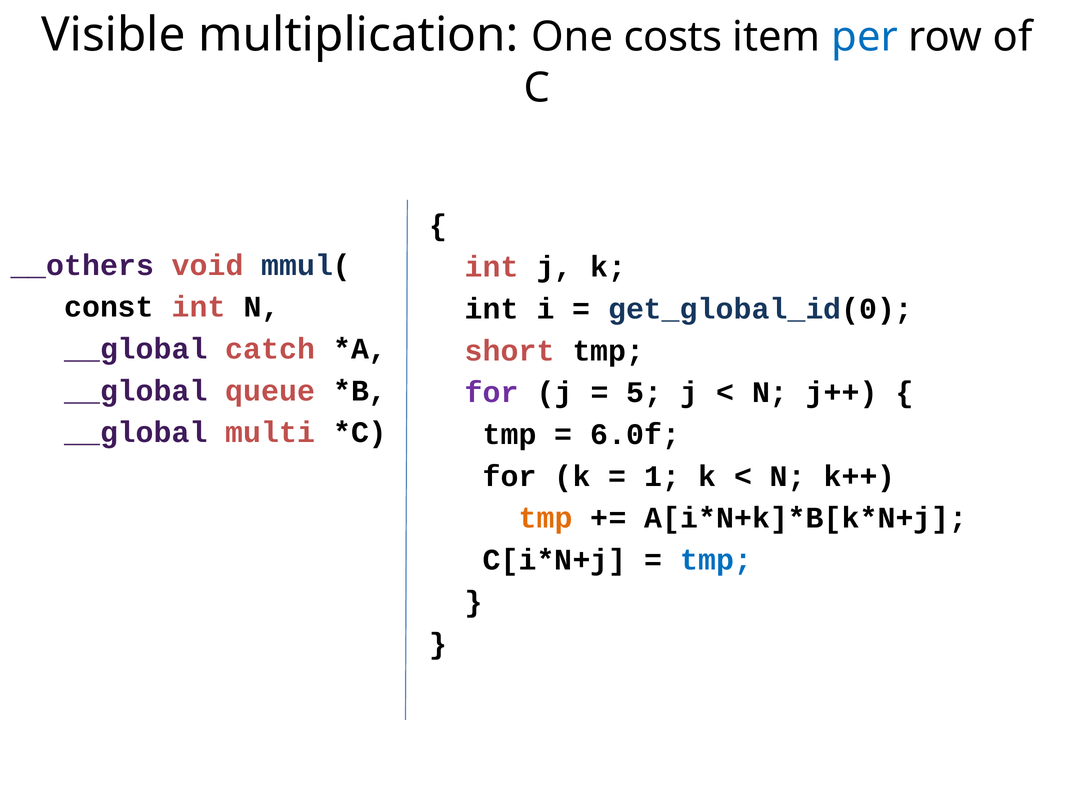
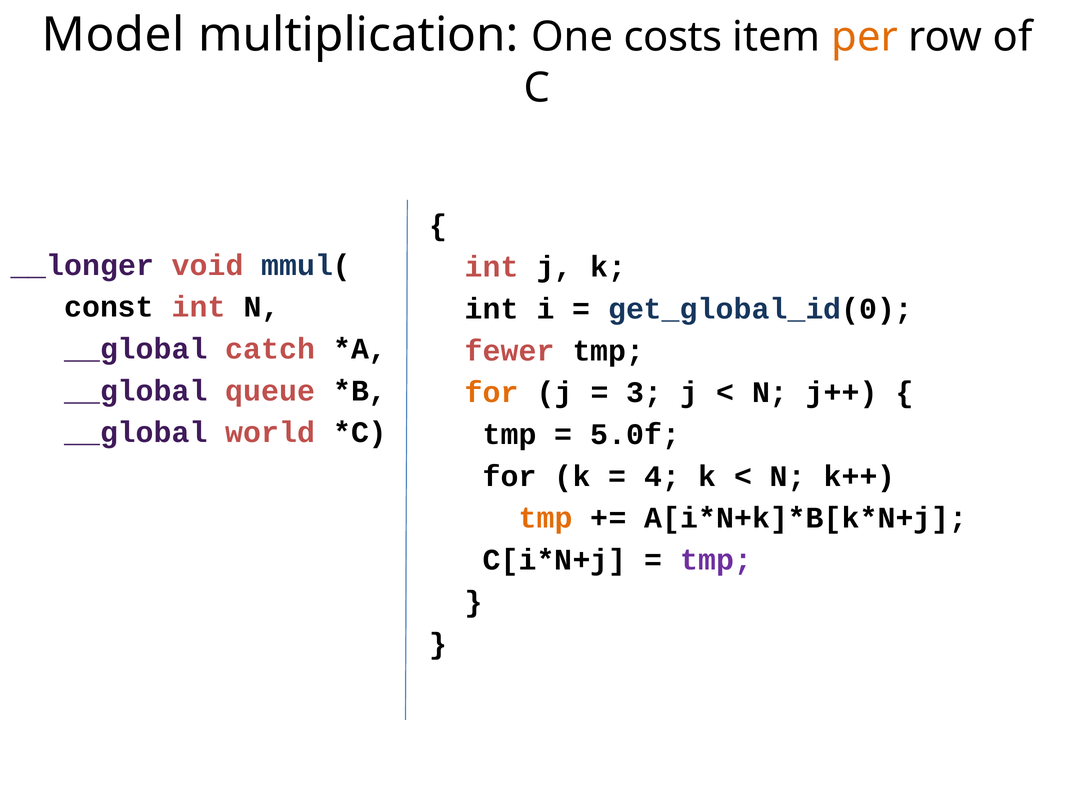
Visible: Visible -> Model (113, 35)
per colour: blue -> orange (865, 37)
__others: __others -> __longer (82, 265)
short: short -> fewer (510, 351)
for colour: purple -> orange (492, 392)
5: 5 -> 3 (644, 392)
multi: multi -> world (270, 432)
6.0f: 6.0f -> 5.0f (635, 434)
1: 1 -> 4 (662, 476)
tmp colour: blue -> purple (716, 560)
